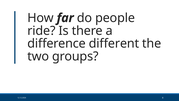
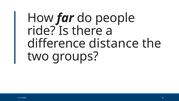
different: different -> distance (114, 43)
